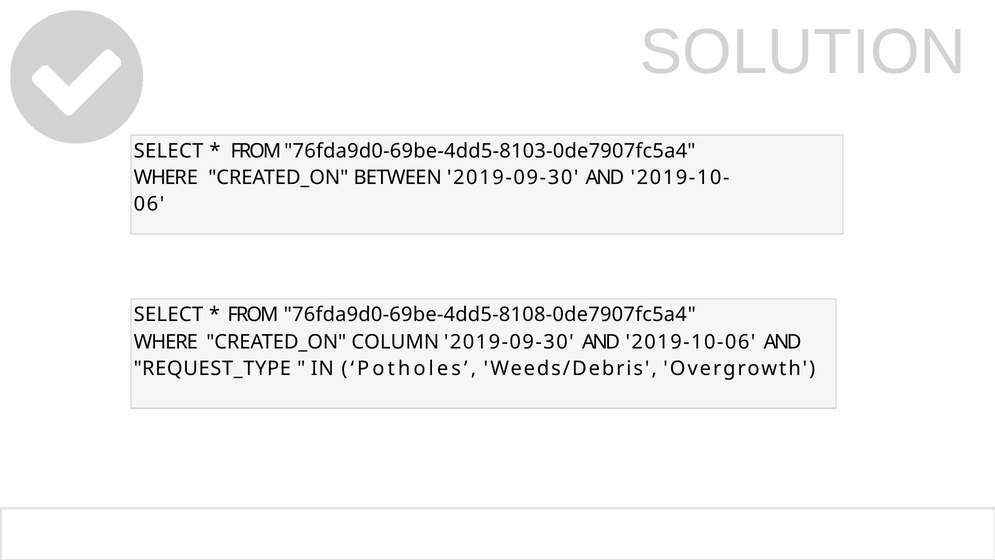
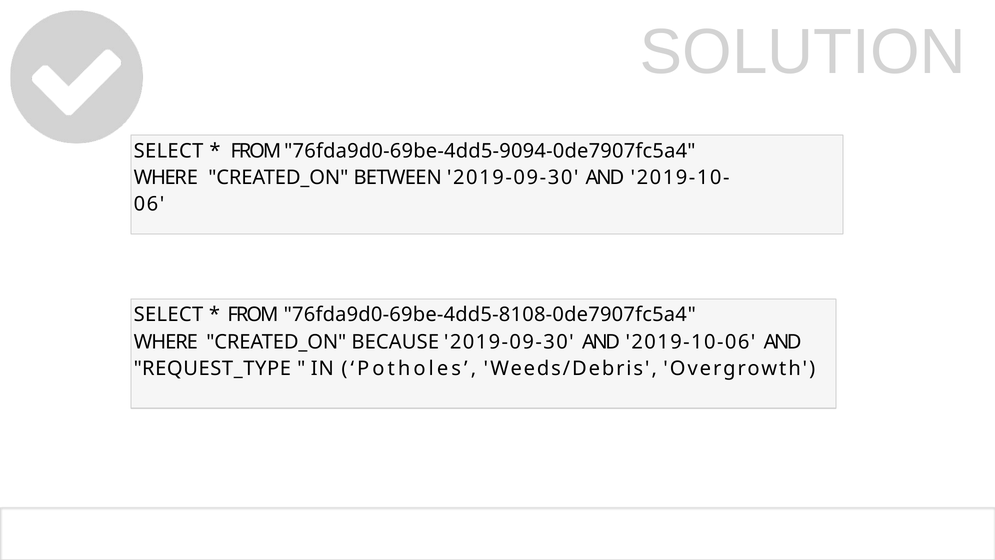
76fda9d0-69be-4dd5-8103-0de7907fc5a4: 76fda9d0-69be-4dd5-8103-0de7907fc5a4 -> 76fda9d0-69be-4dd5-9094-0de7907fc5a4 (490, 151)
COLUMN: COLUMN -> BECAUSE (395, 342)
